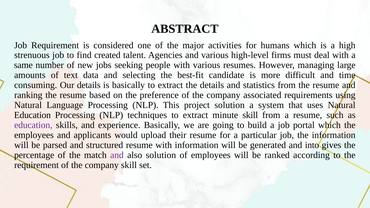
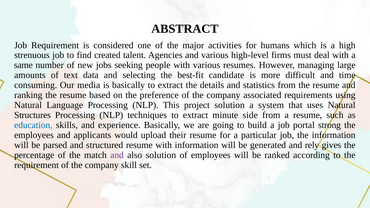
Our details: details -> media (89, 85)
Education: Education -> Structures (32, 115)
minute skill: skill -> side (250, 115)
education colour: purple -> blue (33, 125)
portal which: which -> strong (329, 125)
into: into -> rely (312, 145)
